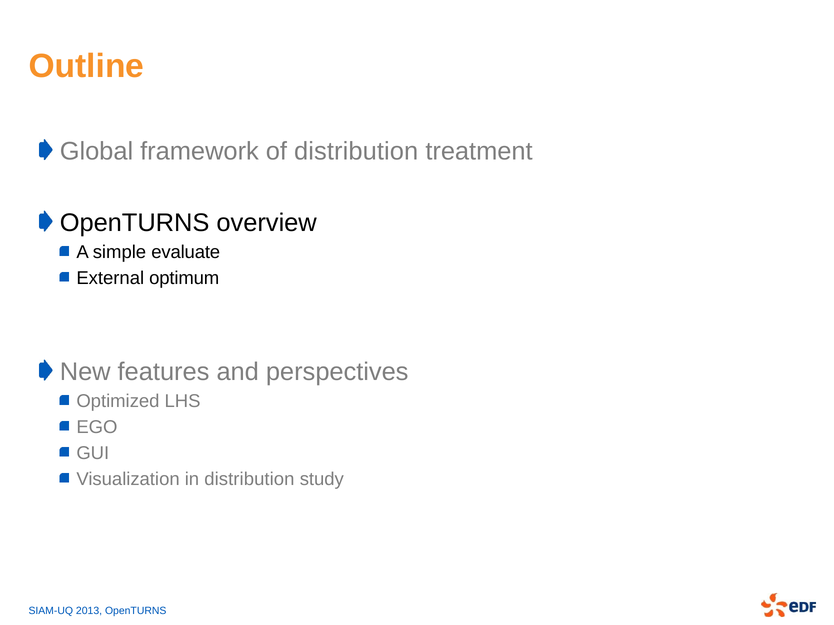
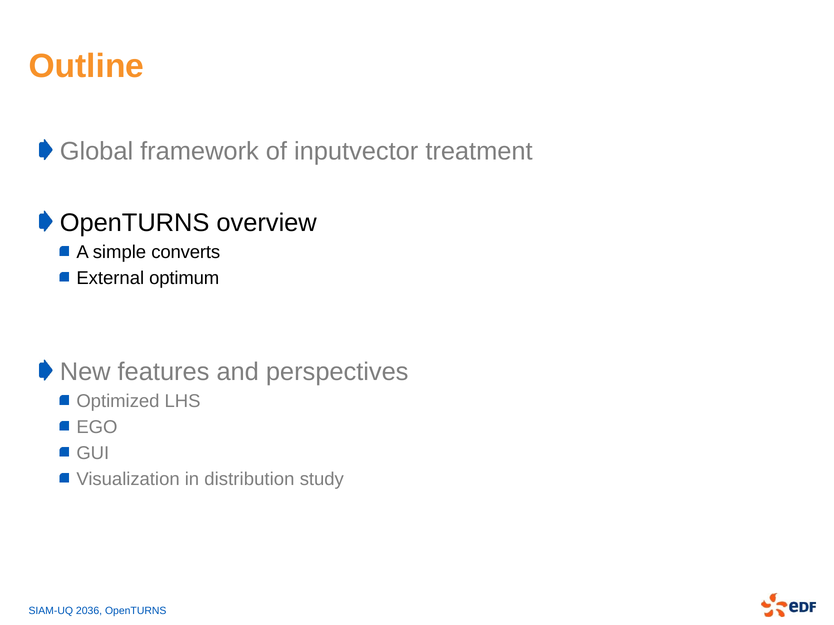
of distribution: distribution -> inputvector (356, 152)
evaluate: evaluate -> converts (186, 253)
2013: 2013 -> 2036 (89, 612)
